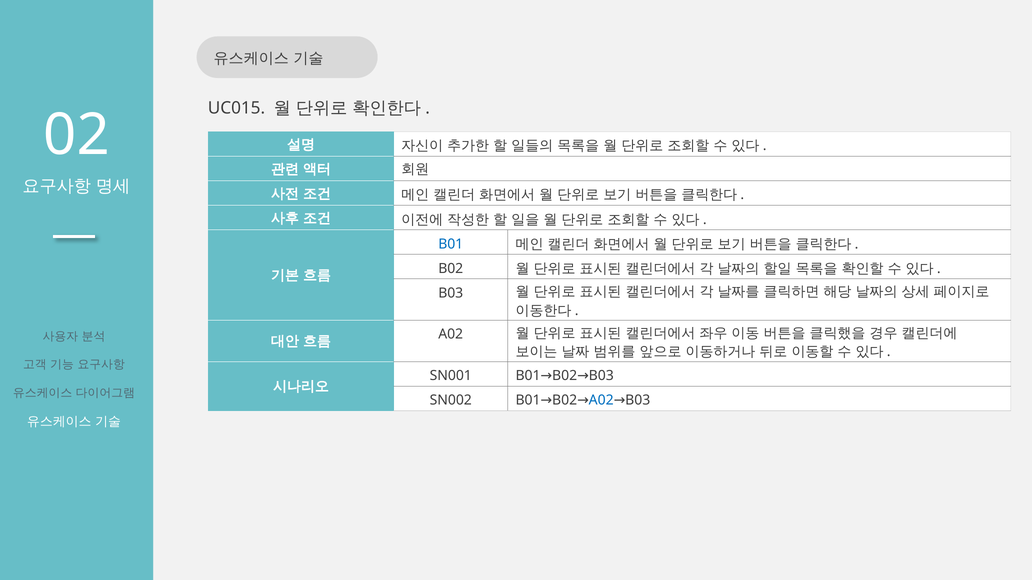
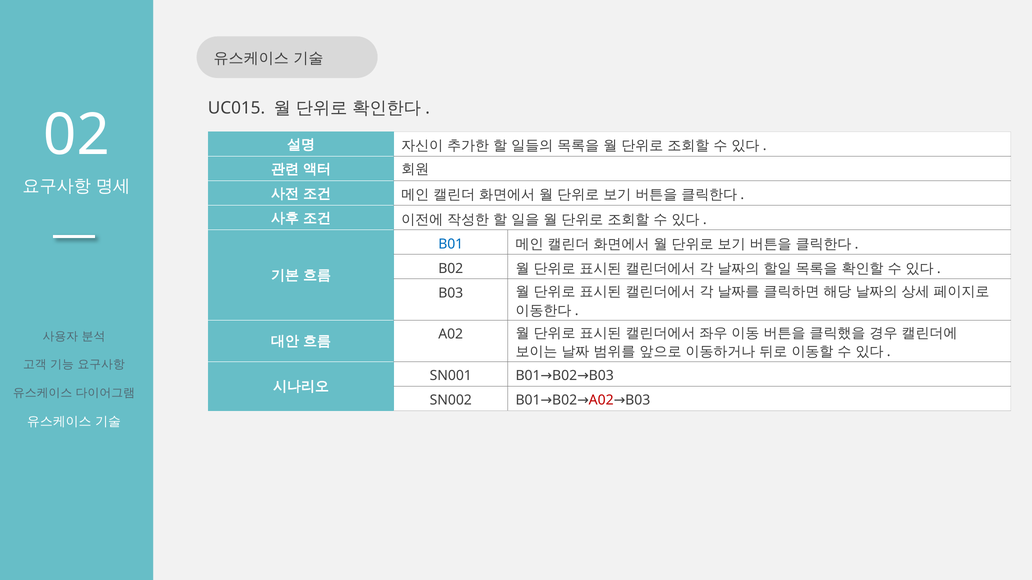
A02 colour: blue -> red (601, 401)
